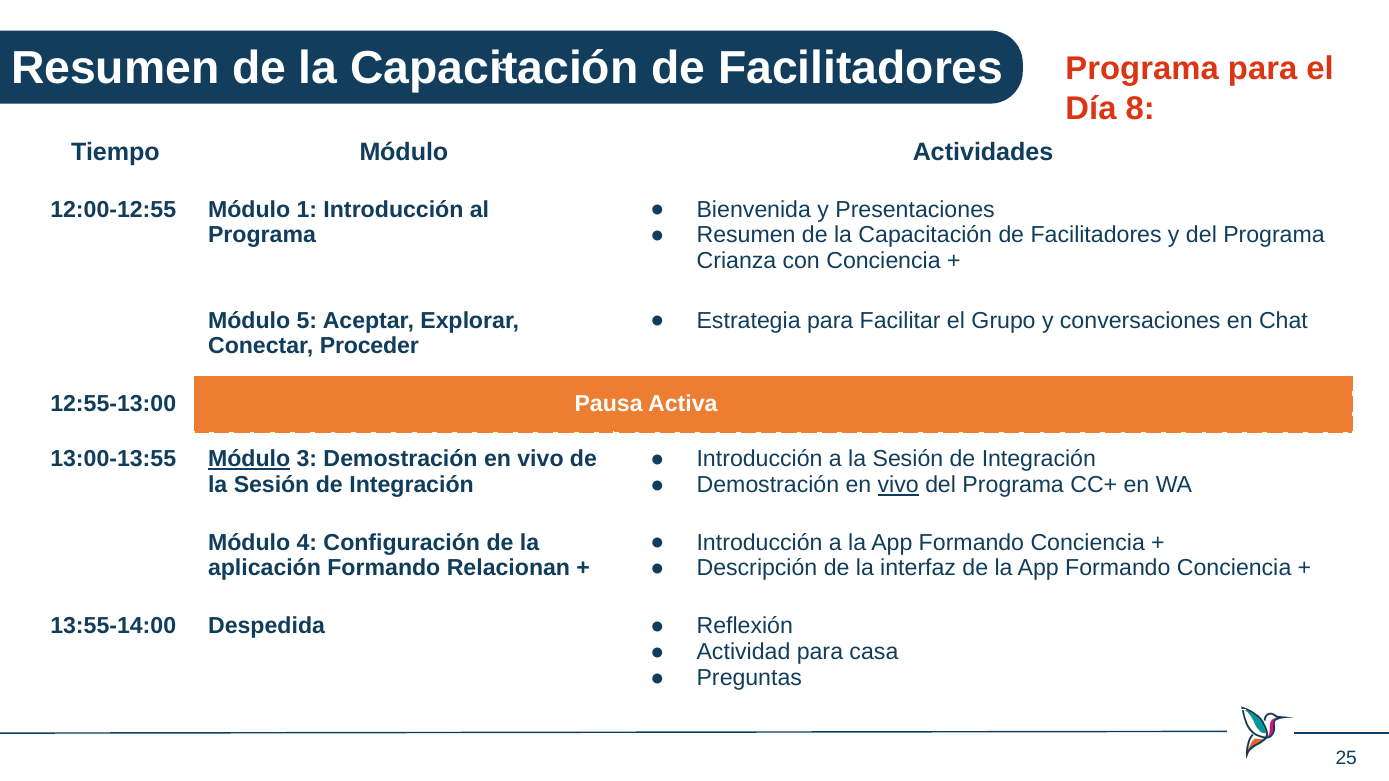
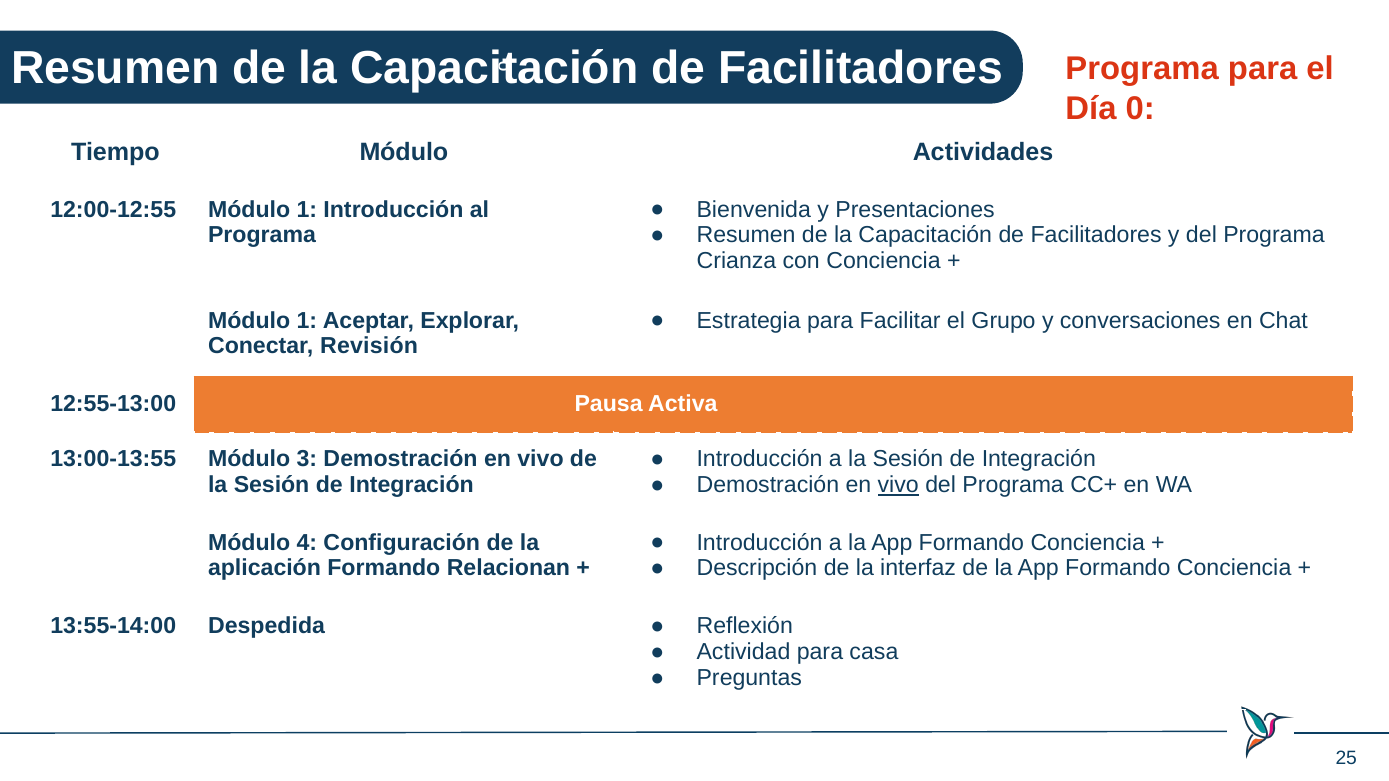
8: 8 -> 0 (1140, 108)
5: 5 -> 1 (307, 321)
Proceder: Proceder -> Revisión (369, 347)
Módulo underline: present -> none (249, 459)
